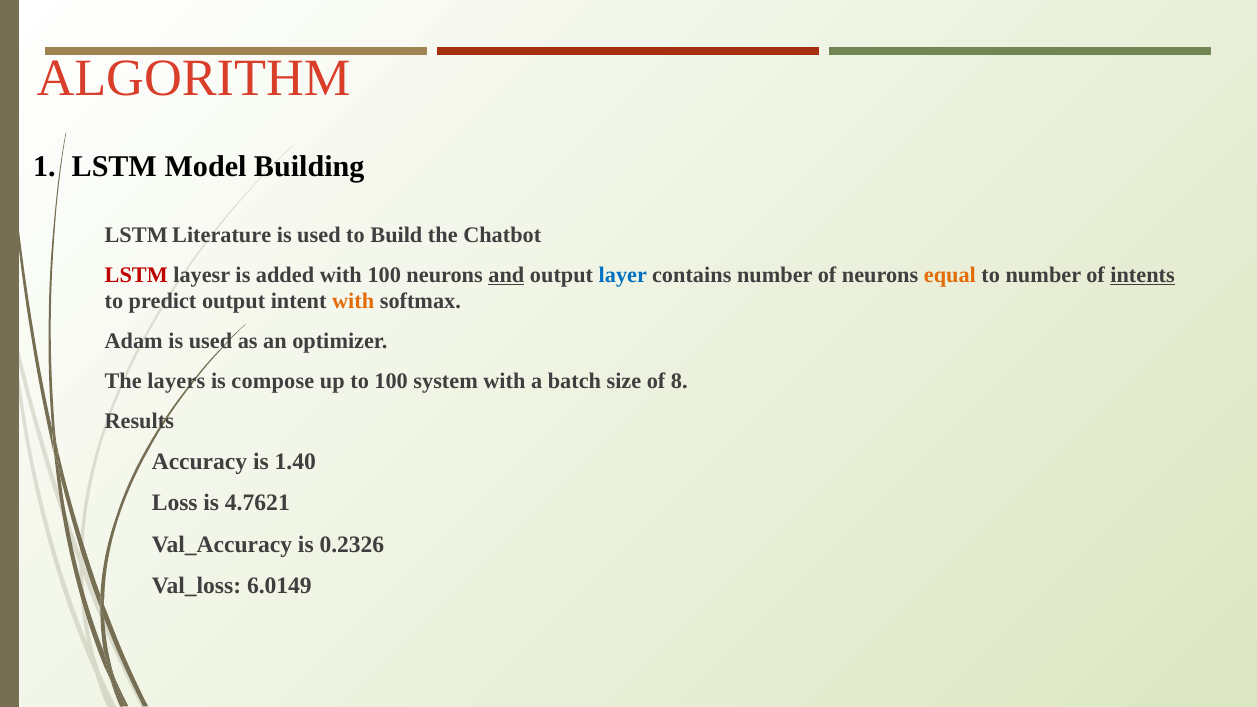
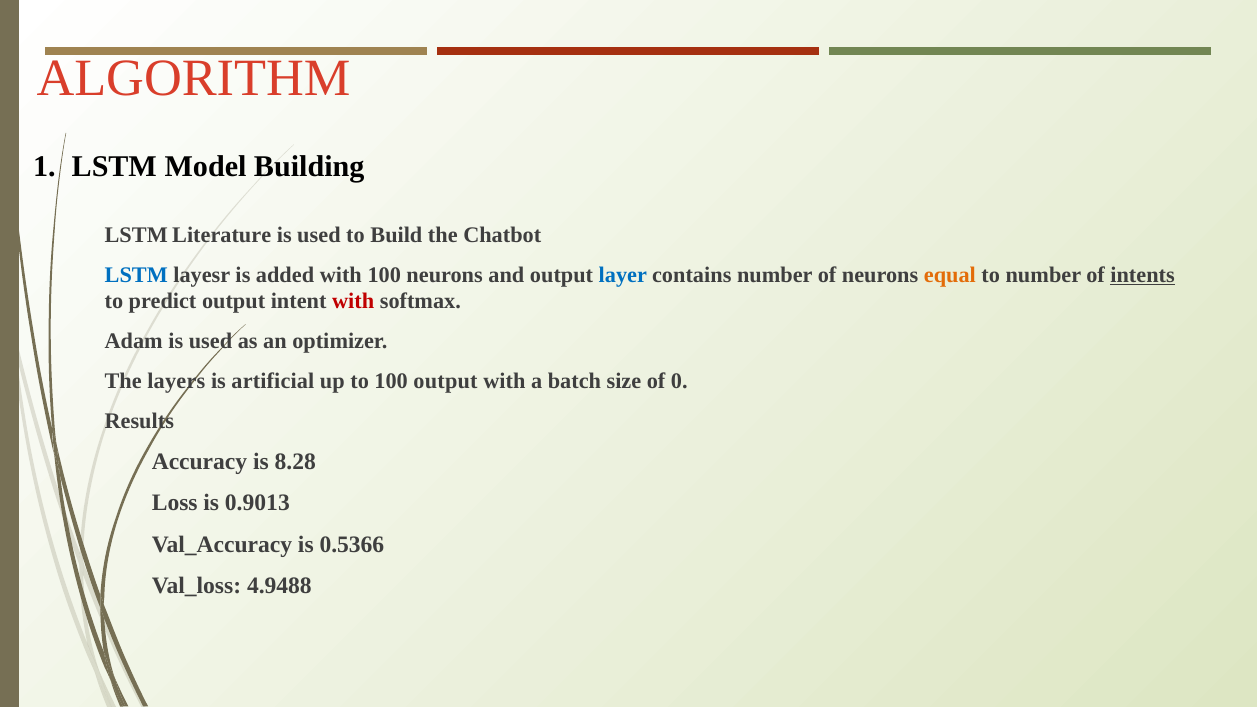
LSTM colour: red -> blue (136, 275)
and underline: present -> none (506, 275)
with colour: orange -> red (353, 301)
compose: compose -> artificial (273, 381)
100 system: system -> output (446, 381)
8: 8 -> 0 (679, 381)
1.40: 1.40 -> 8.28 (295, 462)
4.7621: 4.7621 -> 0.9013 (257, 503)
0.2326: 0.2326 -> 0.5366 (352, 544)
6.0149: 6.0149 -> 4.9488 (279, 586)
